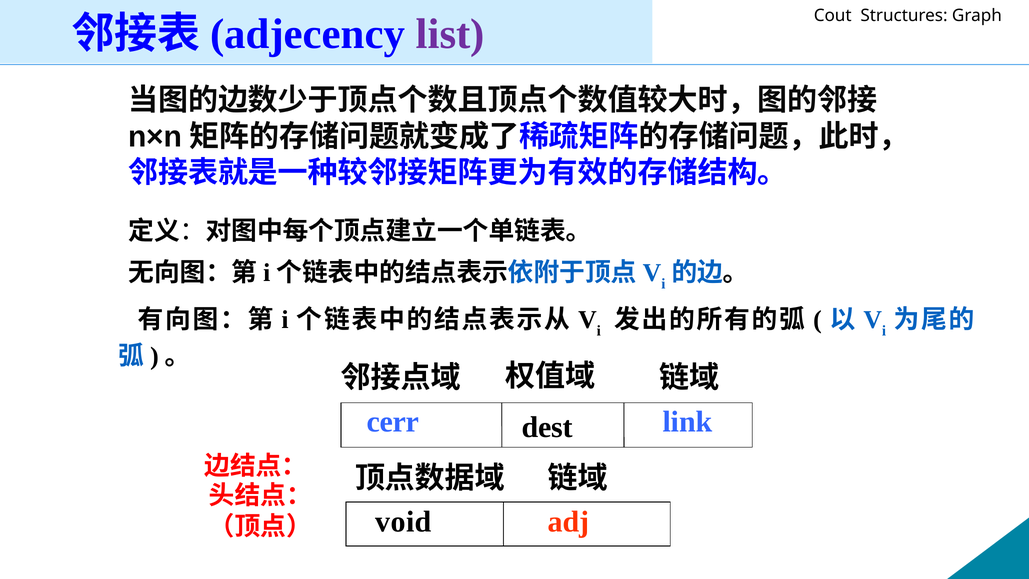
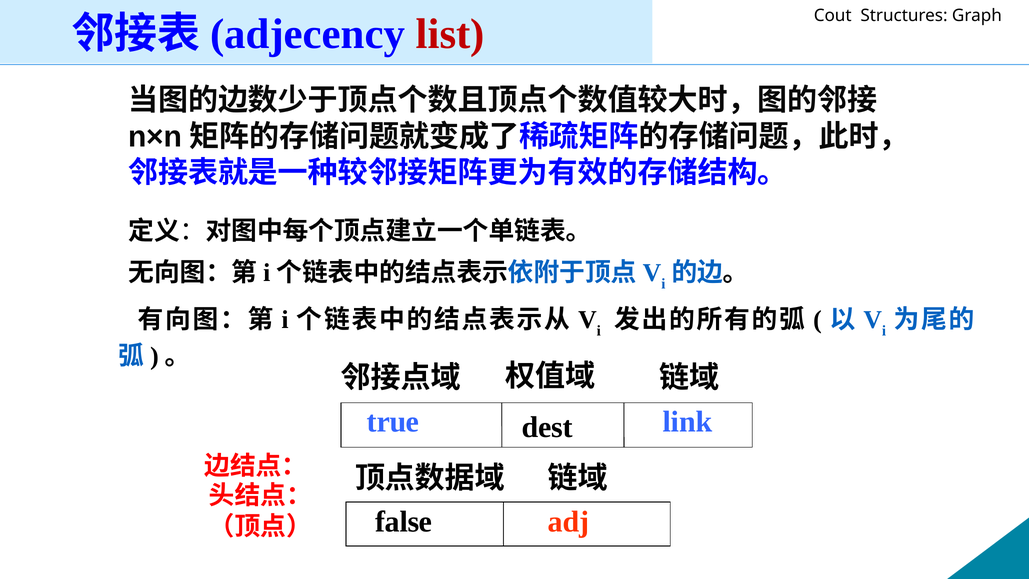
list colour: purple -> red (450, 34)
cerr: cerr -> true (393, 422)
void: void -> false (404, 522)
